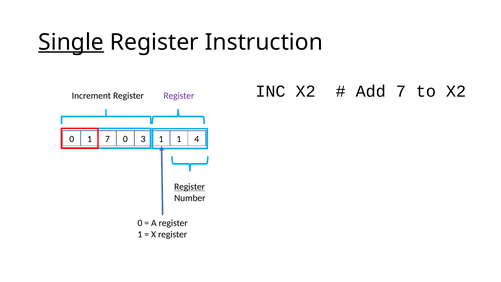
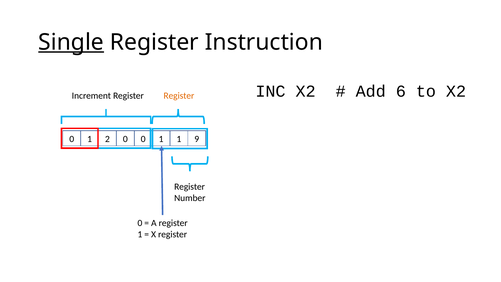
Add 7: 7 -> 6 (401, 91)
Register colour: purple -> orange (179, 96)
1 7: 7 -> 2 (107, 139)
0 3: 3 -> 0 (143, 139)
4: 4 -> 9 (197, 139)
Register underline: present -> none (190, 187)
